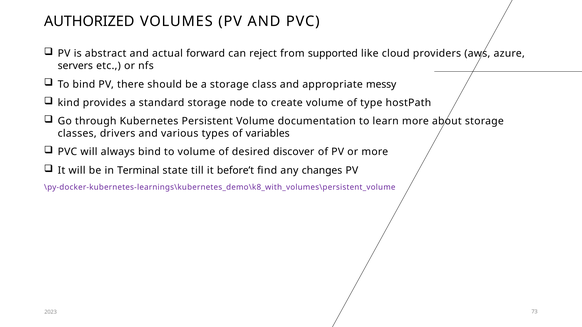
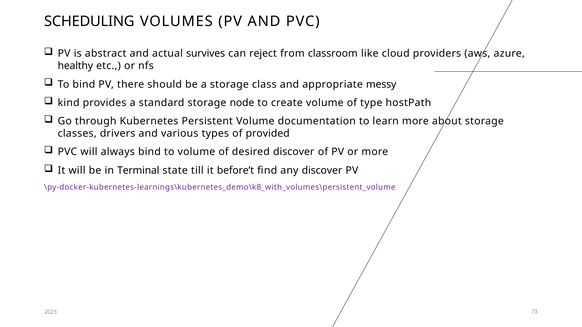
AUTHORIZED: AUTHORIZED -> SCHEDULING (89, 21)
forward: forward -> survives (206, 54)
supported: supported -> classroom (333, 54)
servers: servers -> healthy (75, 66)
variables: variables -> provided (268, 134)
any changes: changes -> discover (322, 171)
